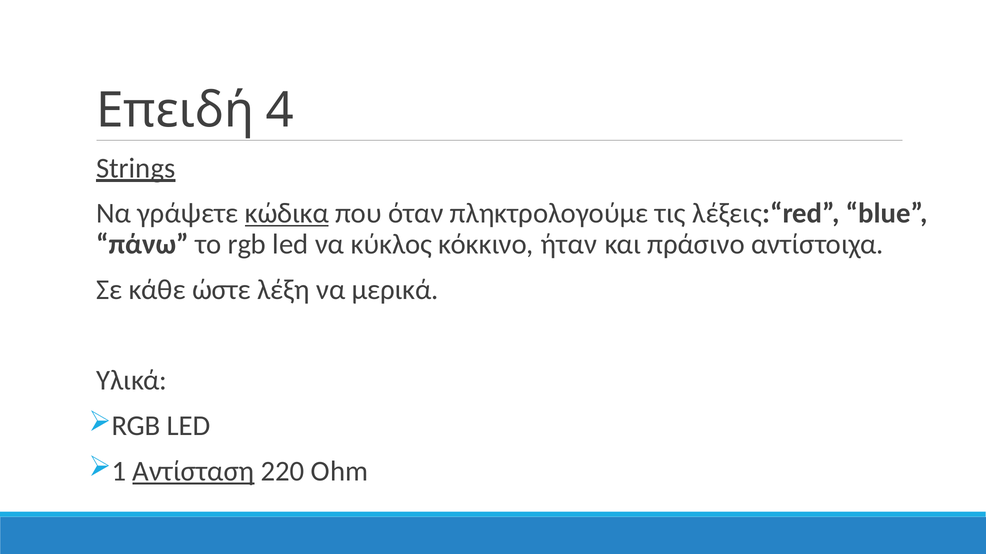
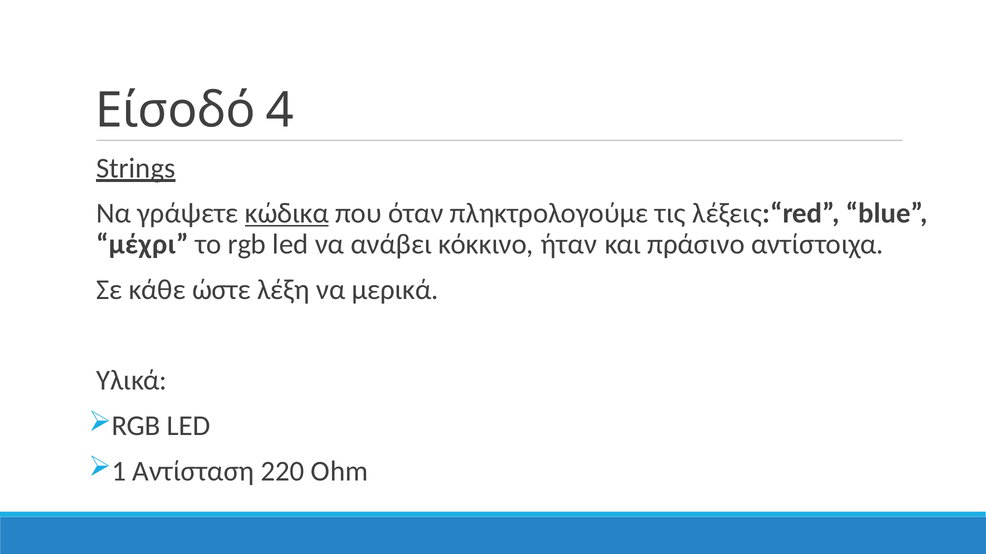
Επειδή: Επειδή -> Είσοδό (175, 110)
πάνω: πάνω -> μέχρι (142, 245)
κύκλος: κύκλος -> ανάβει (391, 245)
Αντίσταση underline: present -> none (193, 472)
